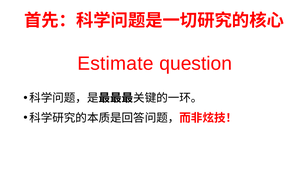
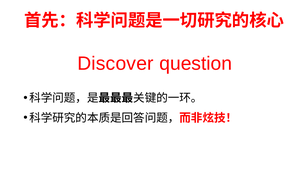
Estimate: Estimate -> Discover (115, 64)
